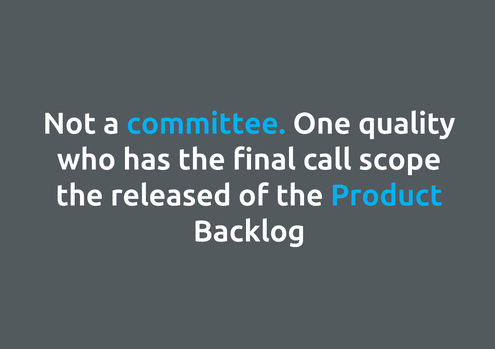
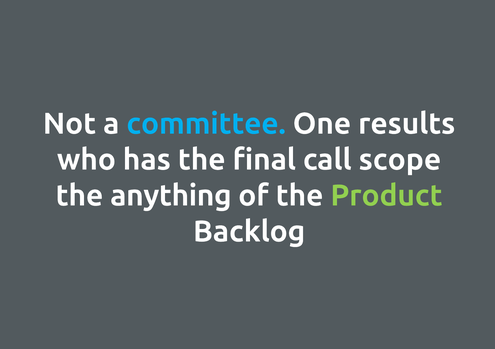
quality: quality -> results (407, 124)
released: released -> anything (171, 196)
Product colour: light blue -> light green (386, 196)
